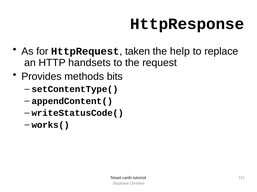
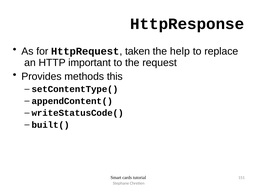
handsets: handsets -> important (90, 63)
bits: bits -> this (115, 77)
works(: works( -> built( (51, 125)
